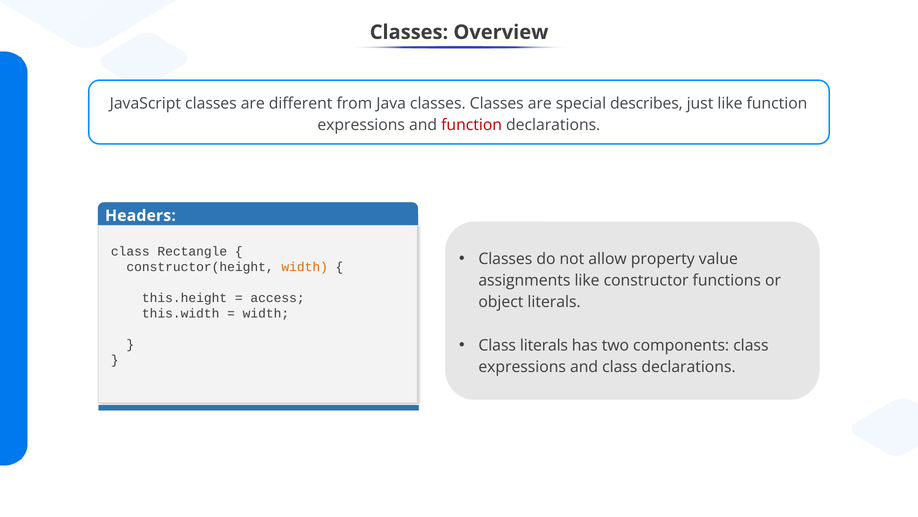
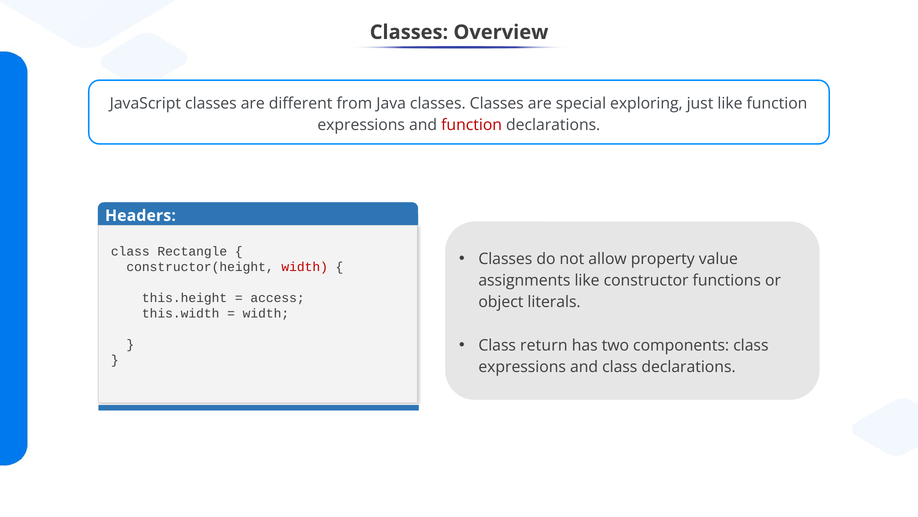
describes: describes -> exploring (646, 104)
width colour: orange -> red (305, 267)
Class literals: literals -> return (544, 345)
